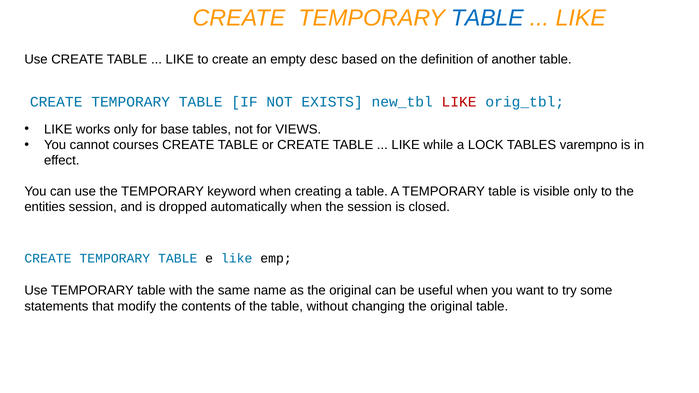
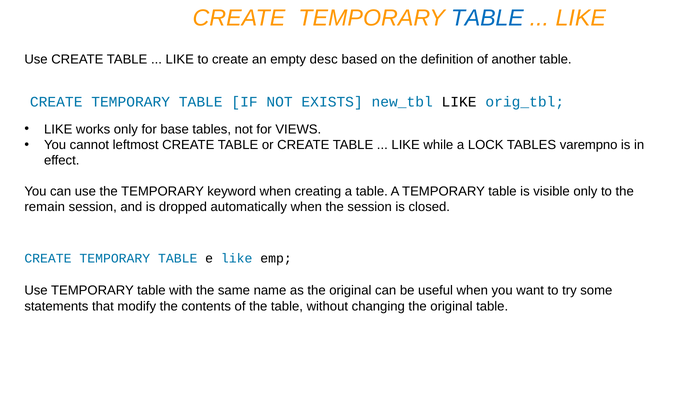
LIKE colour: red -> black (459, 102)
courses: courses -> leftmost (136, 145)
entities: entities -> remain (45, 207)
